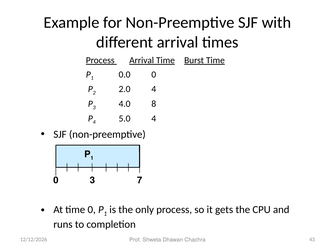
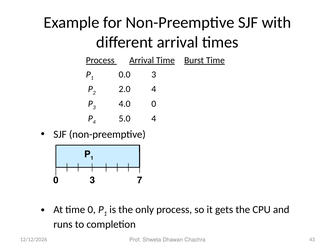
0.0 0: 0 -> 3 (154, 75)
4.0 8: 8 -> 0 (154, 104)
